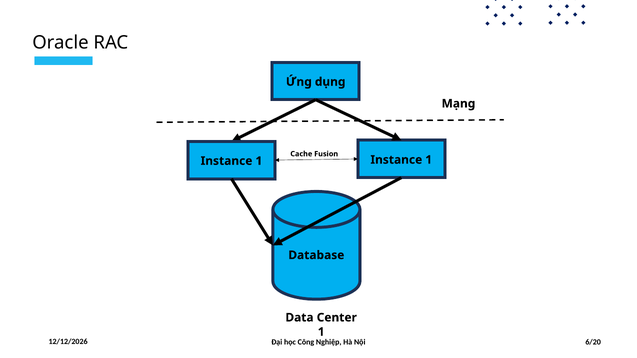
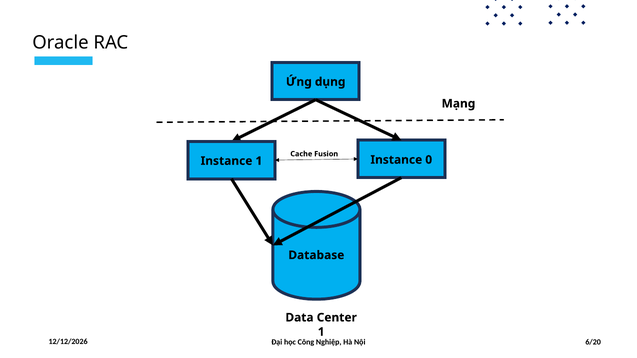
1: 1 -> 0 (429, 160)
